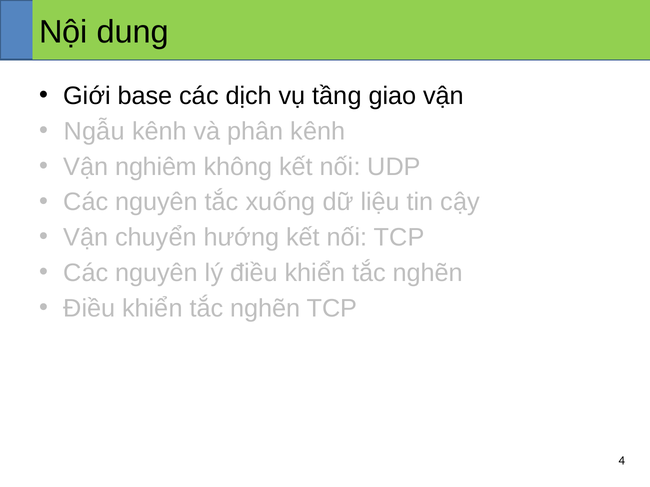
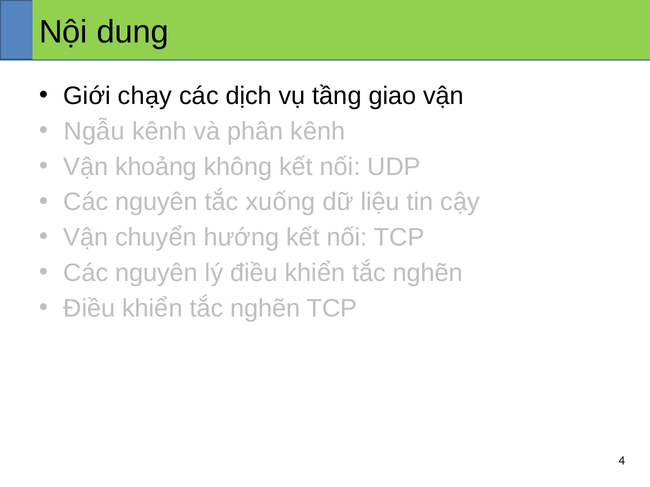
base: base -> chạy (145, 96)
nghiêm: nghiêm -> khoảng (156, 167)
